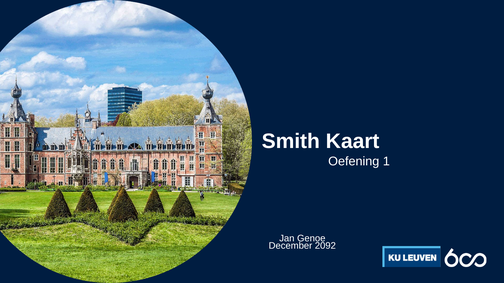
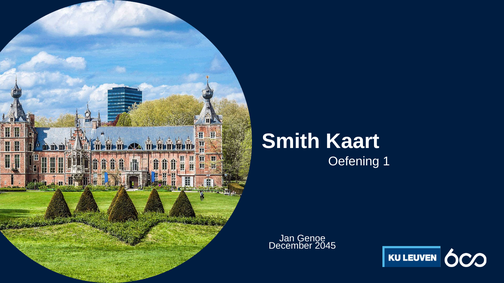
2092: 2092 -> 2045 (325, 246)
